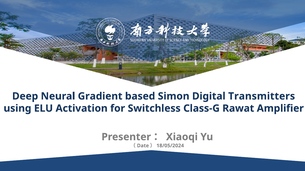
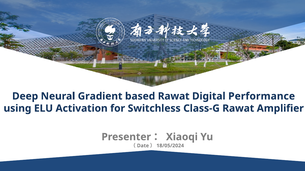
based Simon: Simon -> Rawat (174, 97)
Transmitters: Transmitters -> Performance (262, 97)
